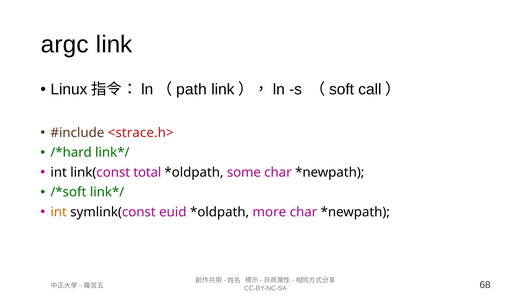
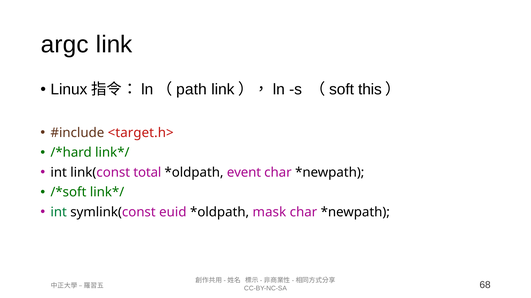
call: call -> this (370, 90)
<strace.h>: <strace.h> -> <target.h> (141, 133)
some: some -> event (244, 173)
int colour: orange -> green (59, 212)
more: more -> mask (269, 212)
